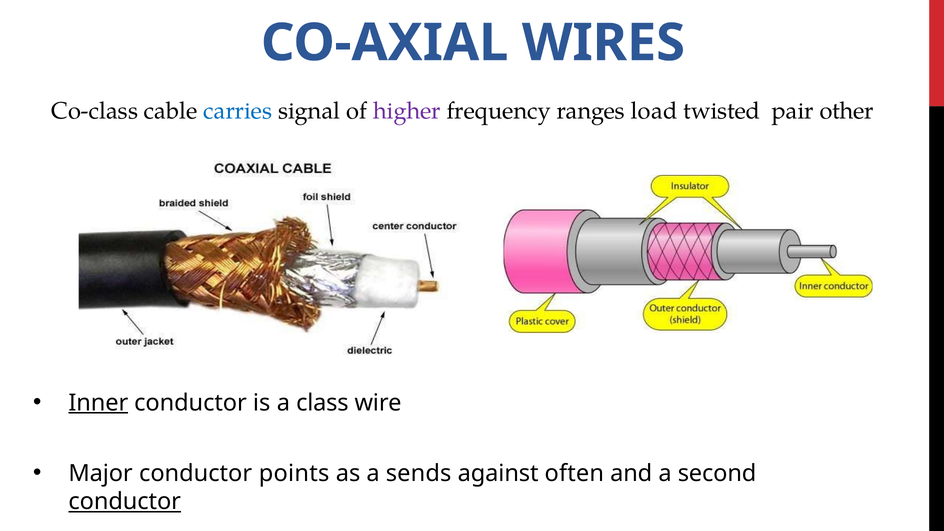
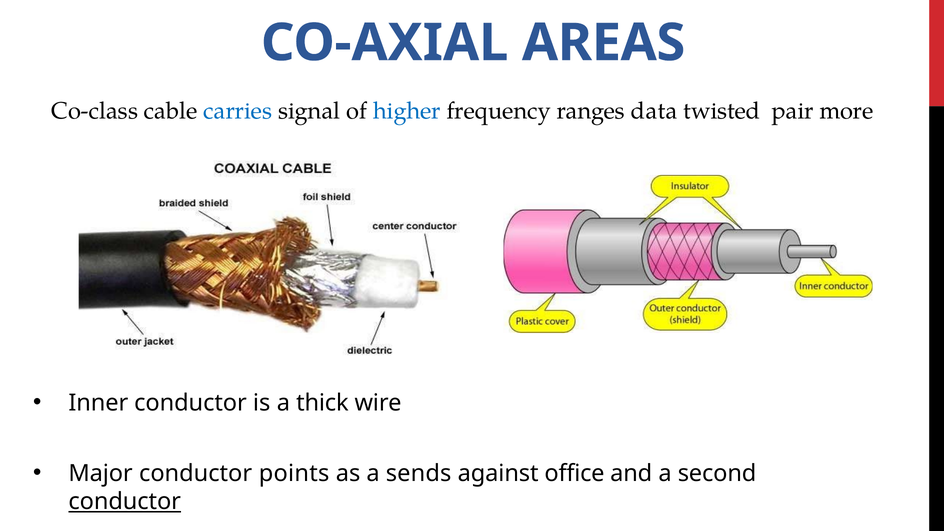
WIRES: WIRES -> AREAS (604, 43)
higher colour: purple -> blue (407, 111)
load: load -> data (654, 111)
other: other -> more (847, 111)
Inner underline: present -> none (98, 403)
class: class -> thick (322, 403)
often: often -> office (574, 473)
